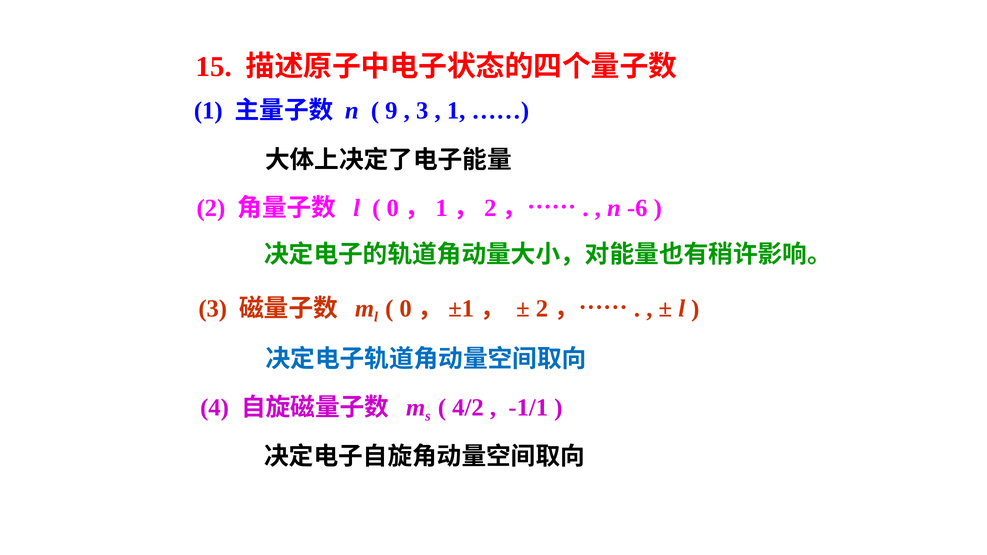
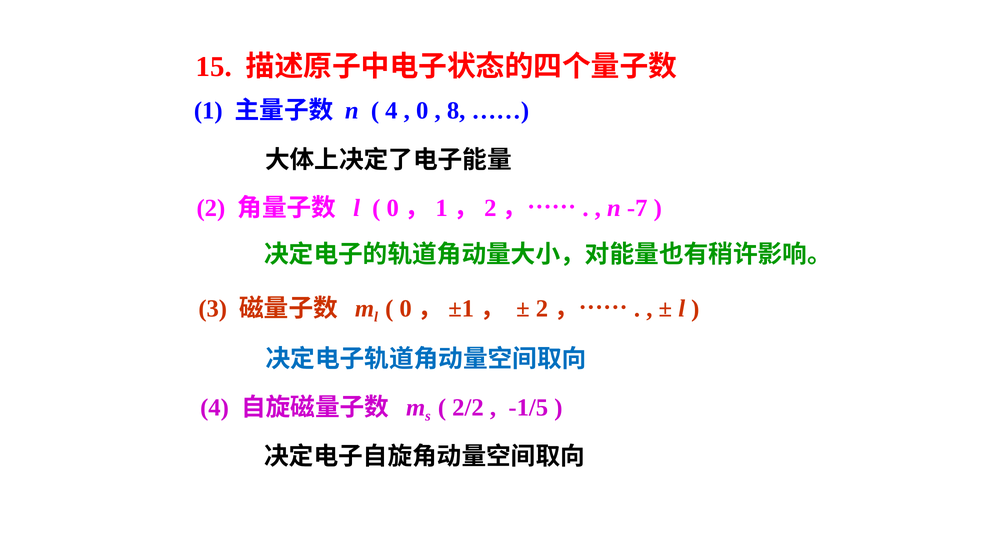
9: 9 -> 4 (391, 111)
3: 3 -> 0 (422, 111)
1: 1 -> 8 (456, 111)
-6: -6 -> -7 (637, 208)
4/2: 4/2 -> 2/2 (468, 408)
-1/1: -1/1 -> -1/5 (528, 408)
